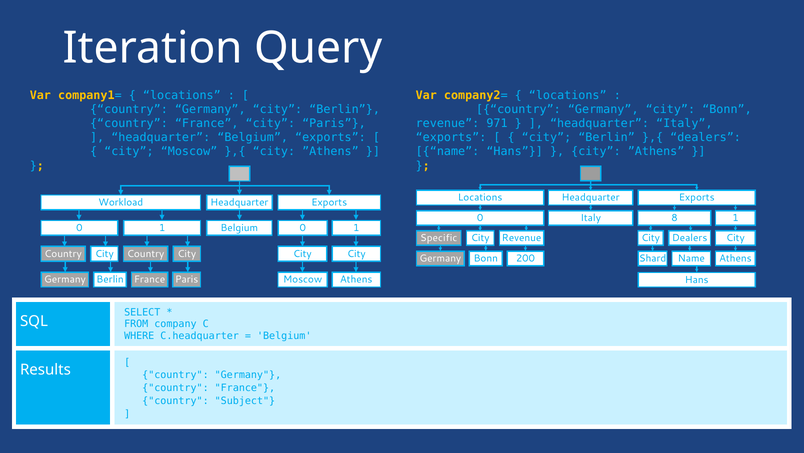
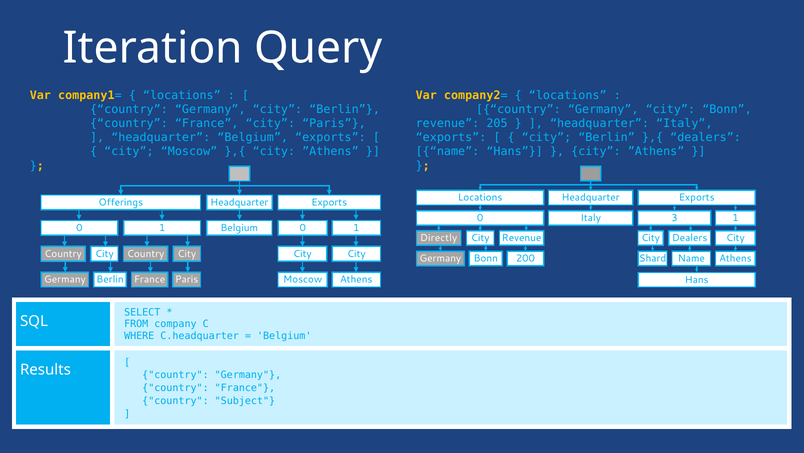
971: 971 -> 205 (497, 123)
Workload: Workload -> Offerings (121, 202)
8: 8 -> 3 (674, 218)
Specific: Specific -> Directly (439, 238)
